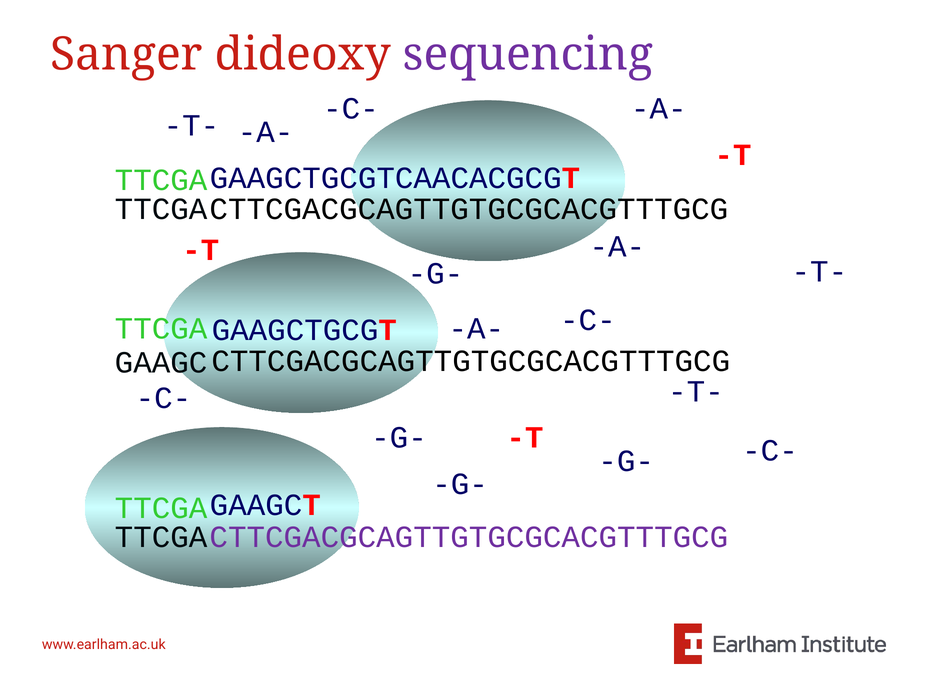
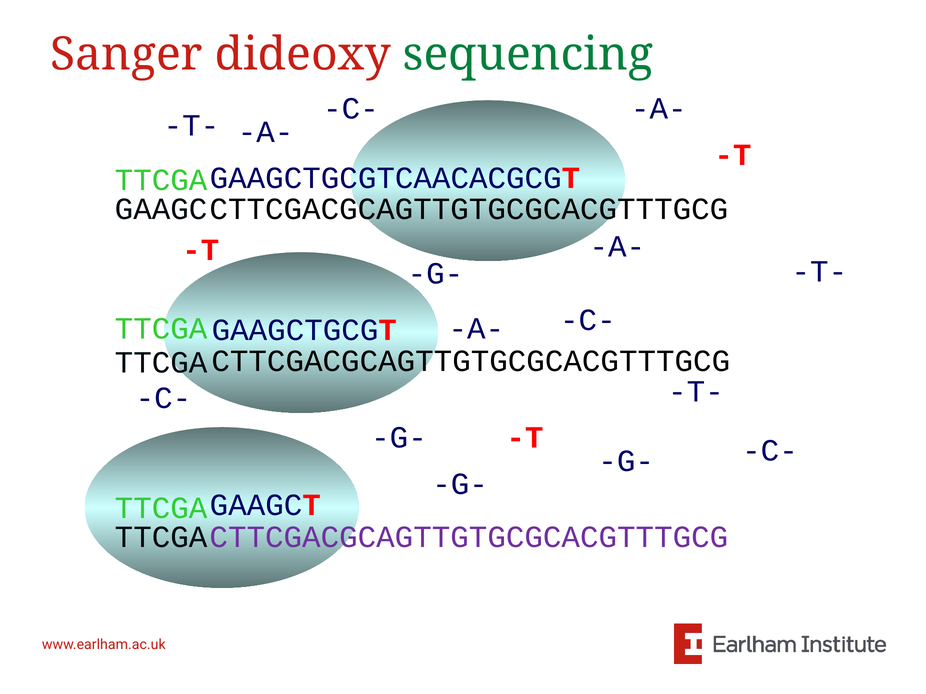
sequencing colour: purple -> green (528, 55)
TTCGA: TTCGA -> GAAGC (161, 209)
GAAGC: GAAGC -> TTCGA (161, 363)
